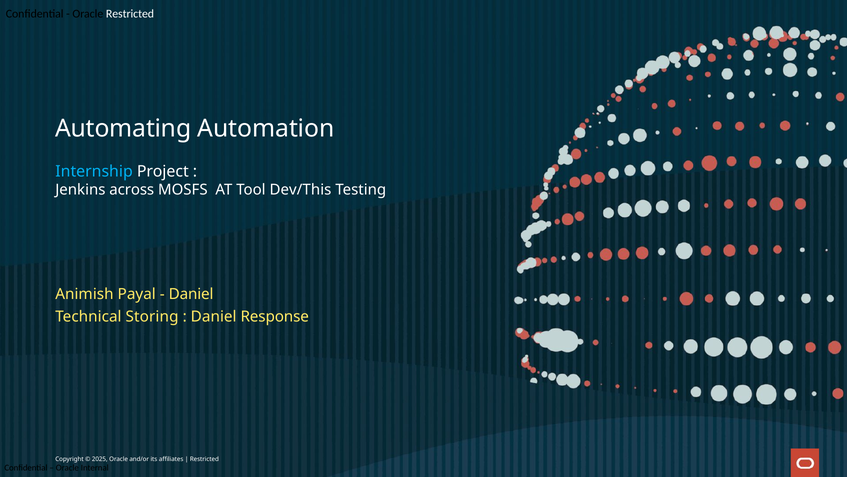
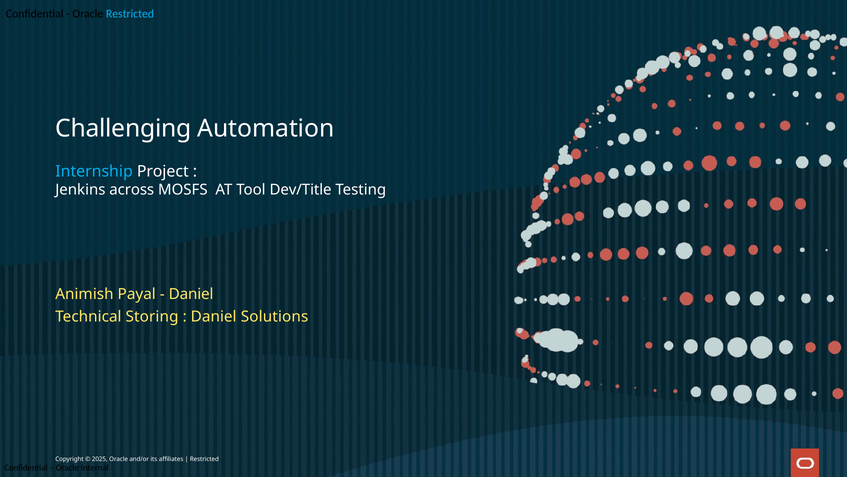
Restricted colour: white -> light blue (130, 14)
Automating: Automating -> Challenging (123, 128)
Dev/This: Dev/This -> Dev/Title (301, 190)
Response: Response -> Solutions (275, 317)
